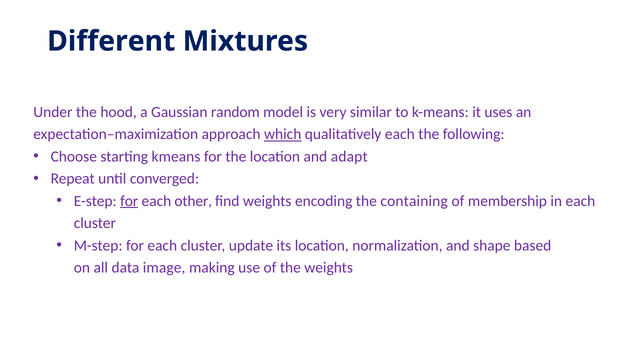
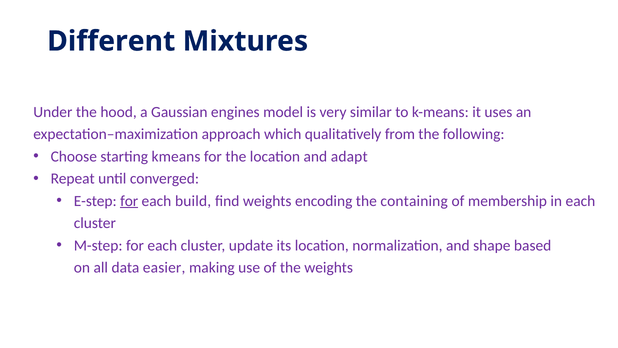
random: random -> engines (235, 112)
which underline: present -> none (283, 134)
qualitatively each: each -> from (400, 134)
other: other -> build (193, 201)
image: image -> easier (164, 268)
